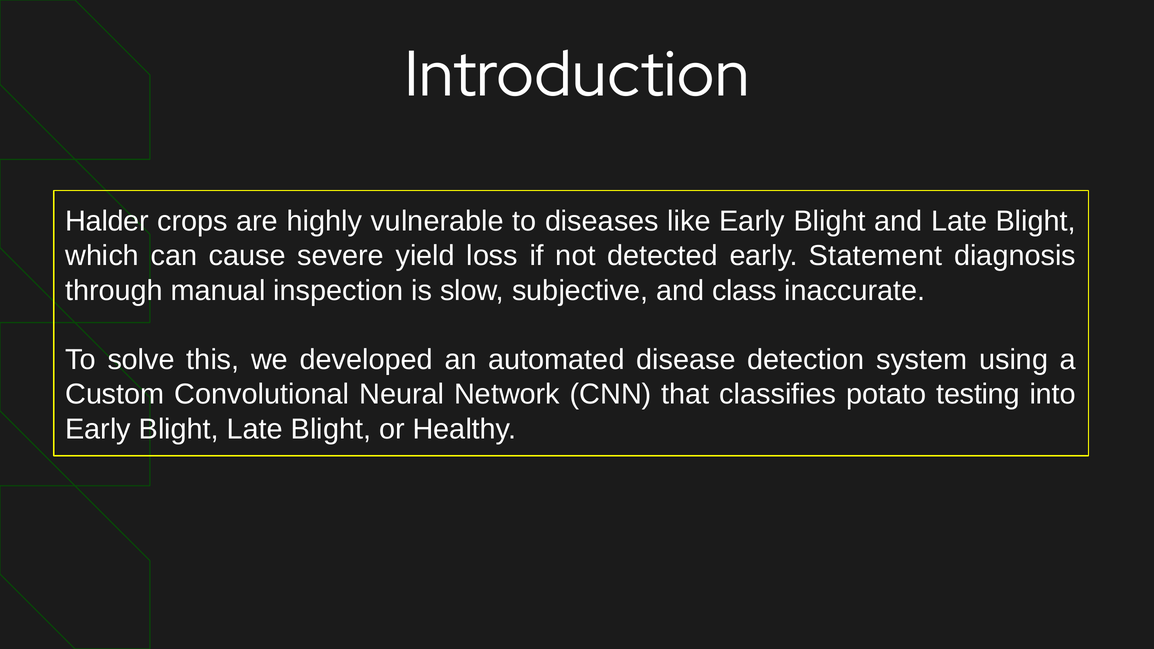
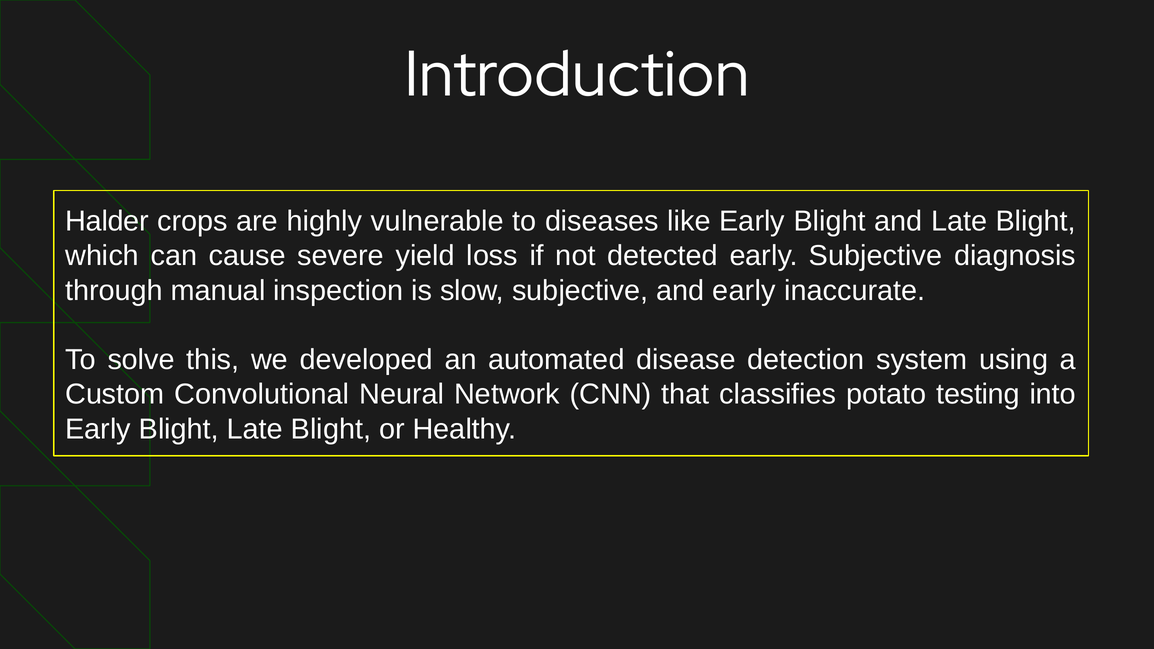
early Statement: Statement -> Subjective (876, 256)
and class: class -> early (744, 291)
